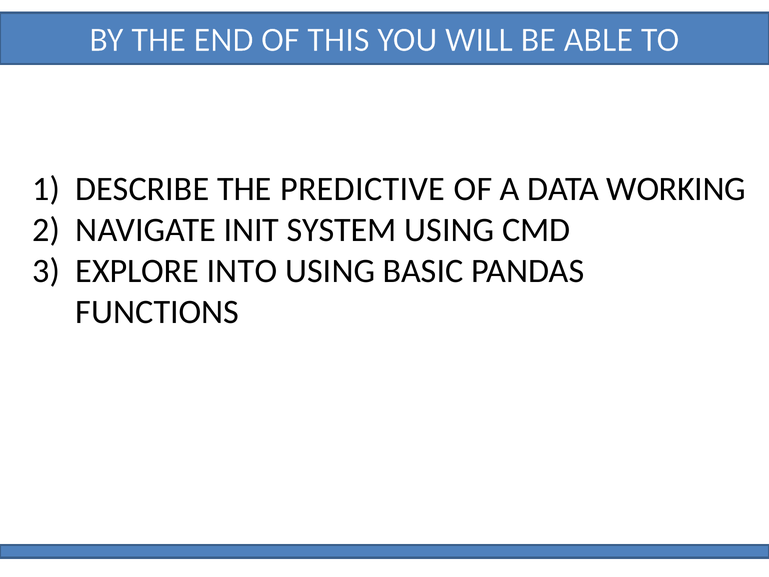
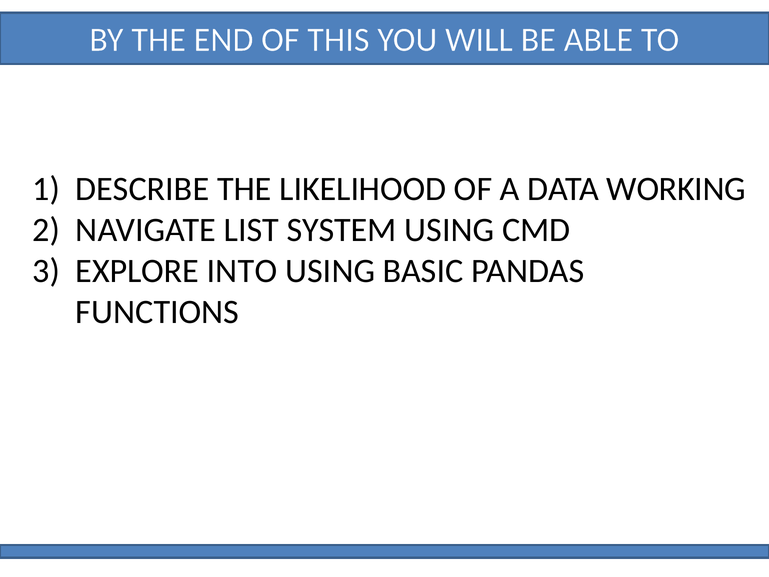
PREDICTIVE: PREDICTIVE -> LIKELIHOOD (363, 189)
INIT: INIT -> LIST (251, 230)
